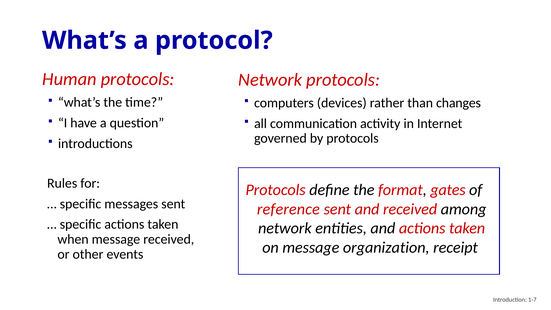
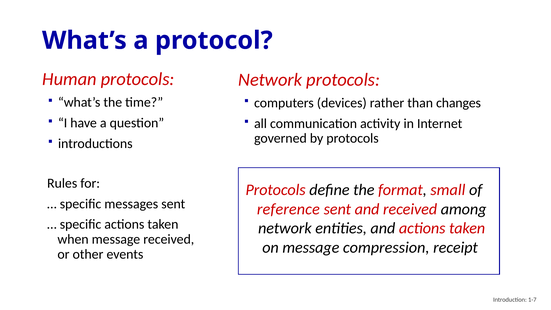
gates: gates -> small (448, 190)
organization: organization -> compression (386, 248)
